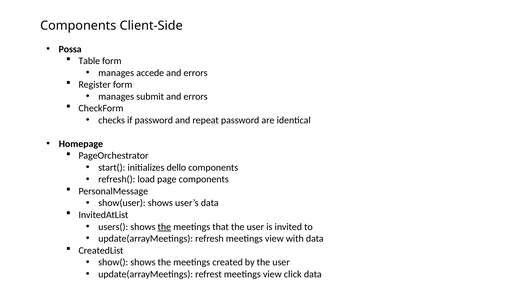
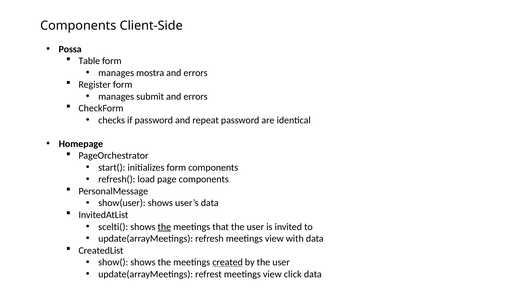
accede: accede -> mostra (150, 73)
initializes dello: dello -> form (176, 168)
users(: users( -> scelti( (113, 227)
created underline: none -> present (228, 263)
